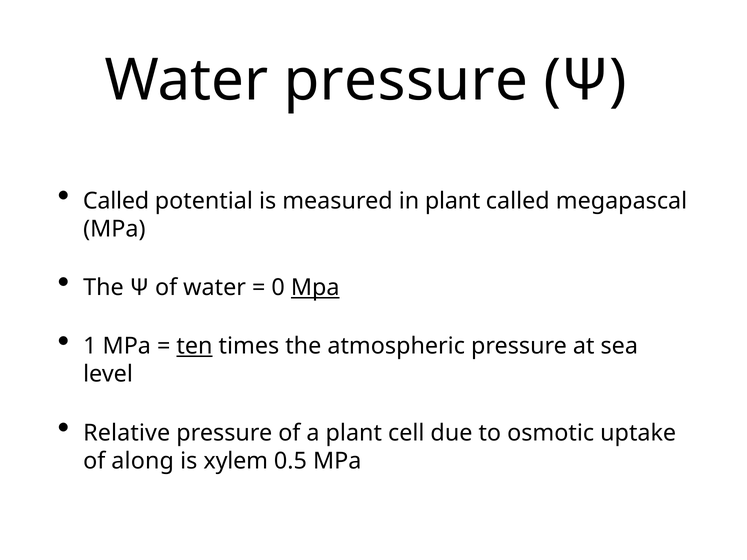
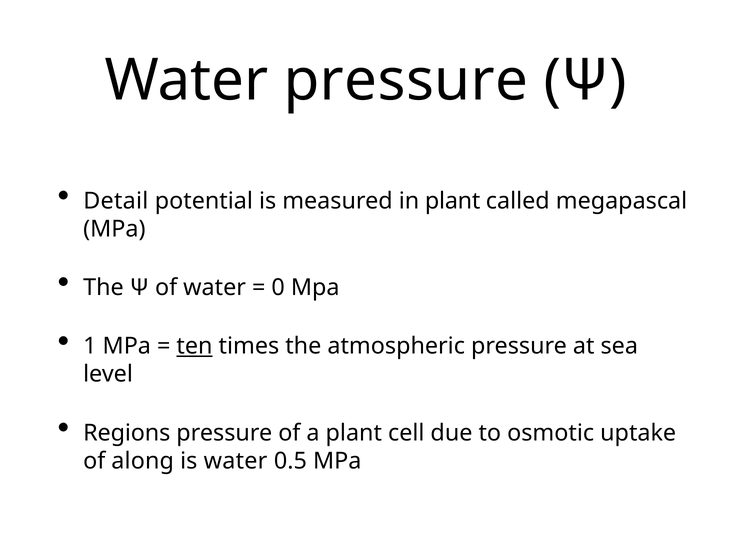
Called: Called -> Detail (116, 201)
Mpa underline: present -> none (315, 288)
Relative: Relative -> Regions (127, 433)
is xylem: xylem -> water (236, 461)
